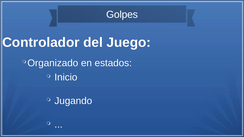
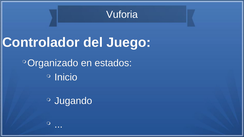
Golpes: Golpes -> Vuforia (122, 15)
